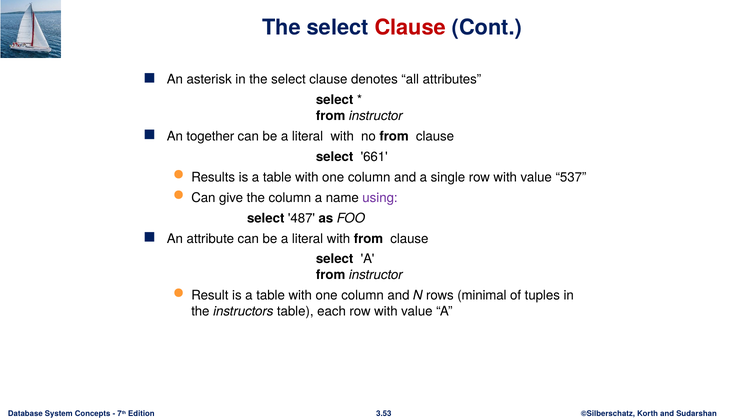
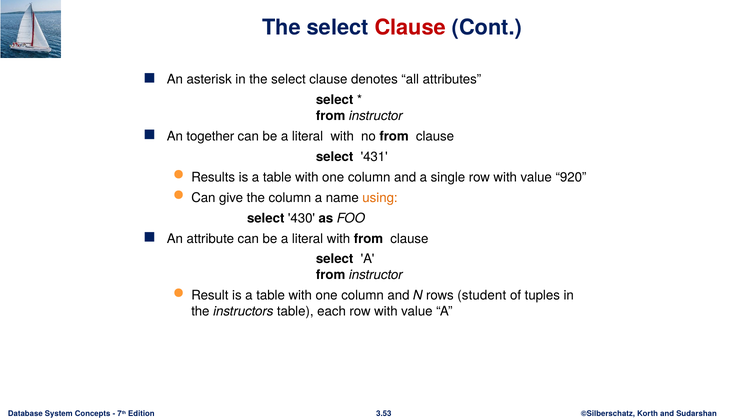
661: 661 -> 431 (374, 157)
537: 537 -> 920 (571, 177)
using colour: purple -> orange (380, 197)
487: 487 -> 430 (301, 218)
minimal: minimal -> student (482, 295)
